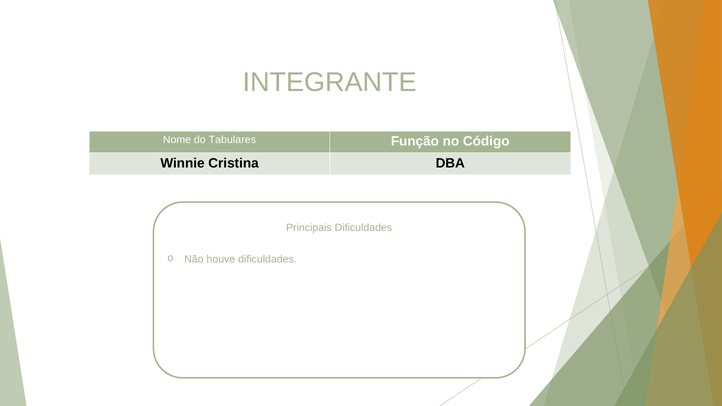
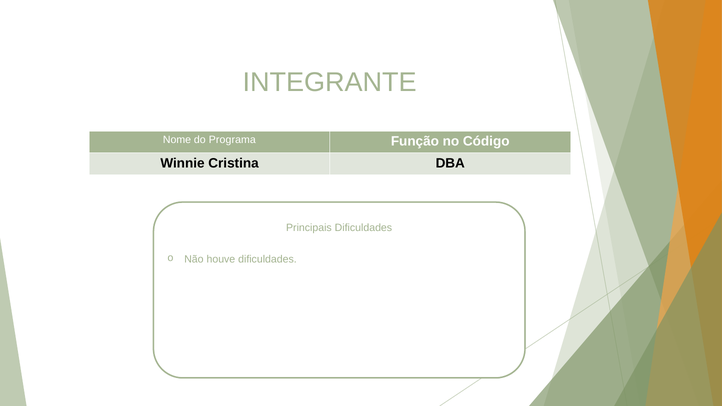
Tabulares: Tabulares -> Programa (232, 140)
